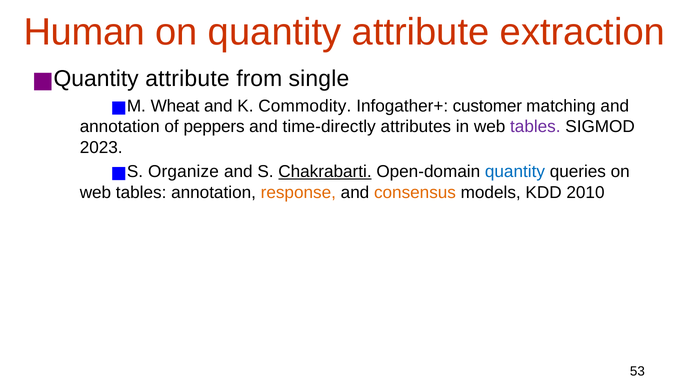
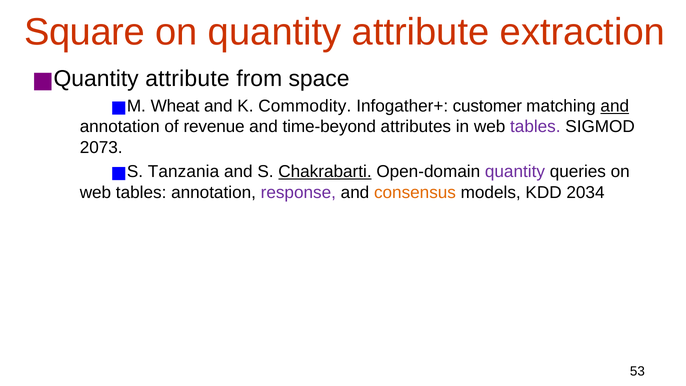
Human: Human -> Square (84, 32)
single: single -> space (319, 79)
and underline: none -> present (615, 106)
peppers: peppers -> revenue (214, 127)
time-directly: time-directly -> time-beyond (329, 127)
2023: 2023 -> 2073 (101, 147)
Organize: Organize -> Tanzania (184, 172)
quantity colour: blue -> purple (515, 172)
response colour: orange -> purple (298, 192)
2010: 2010 -> 2034 (585, 192)
